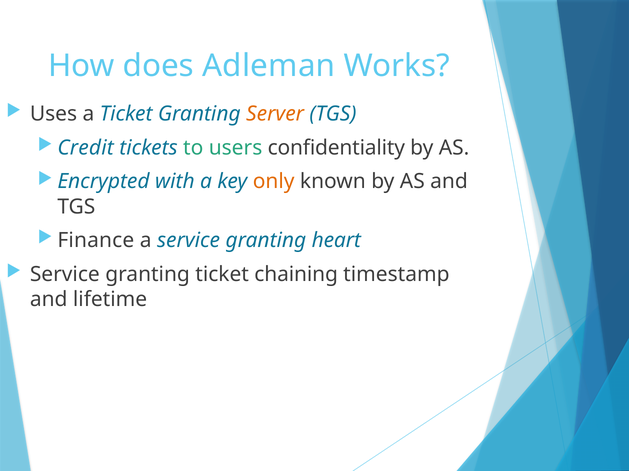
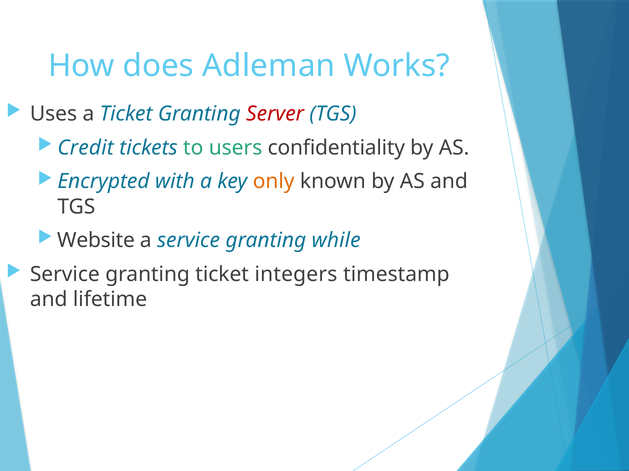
Server colour: orange -> red (275, 114)
Finance: Finance -> Website (96, 241)
heart: heart -> while (336, 241)
chaining: chaining -> integers (296, 275)
